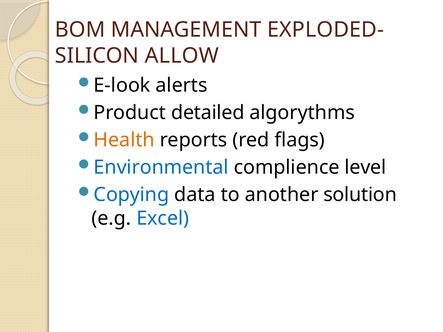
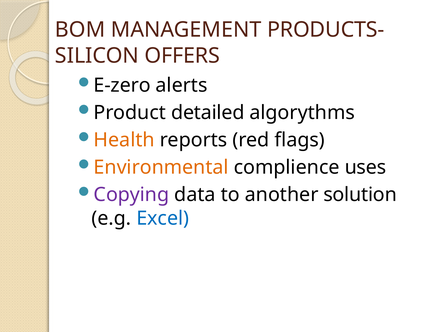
EXPLODED-: EXPLODED- -> PRODUCTS- (326, 30)
ALLOW: ALLOW -> OFFERS (182, 56)
E-look: E-look -> E-zero (122, 86)
Environmental colour: blue -> orange (161, 168)
level: level -> uses (365, 168)
Copying colour: blue -> purple (131, 195)
